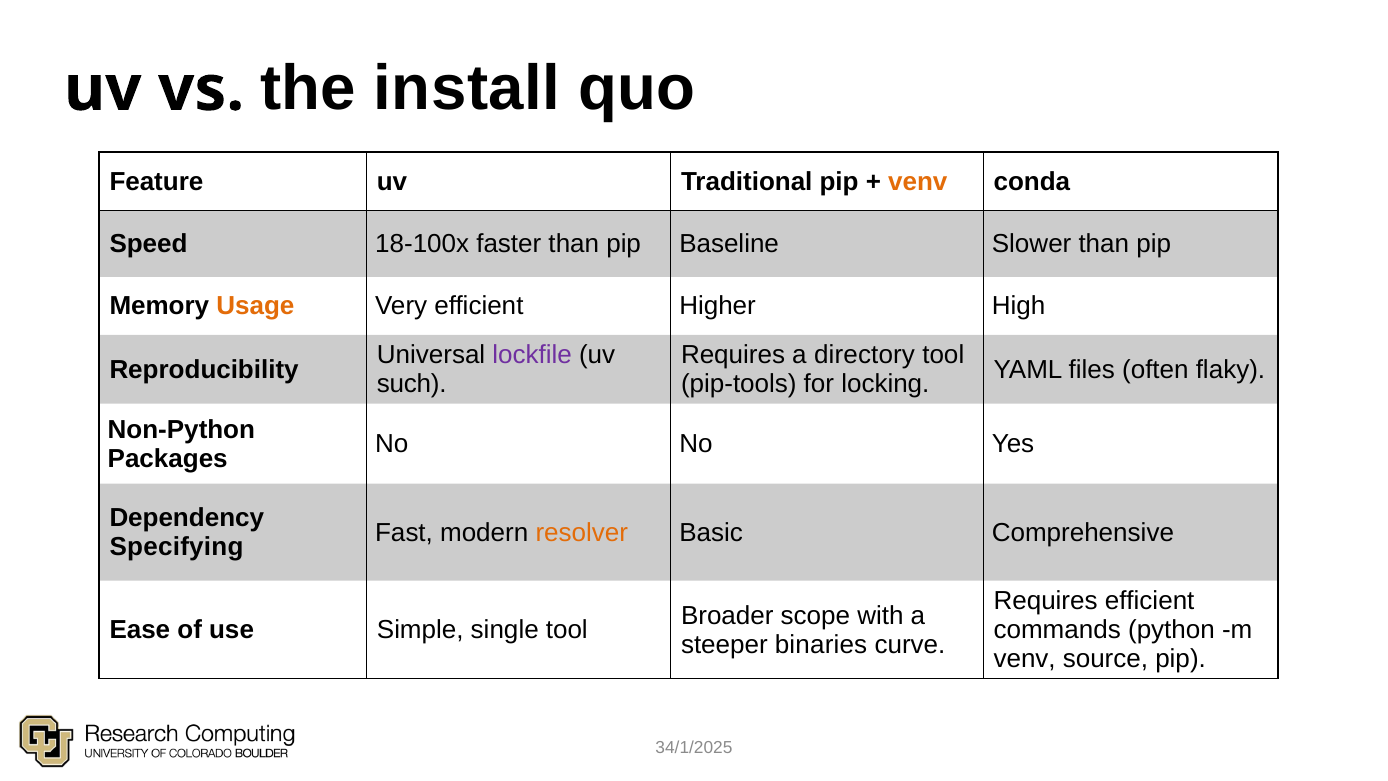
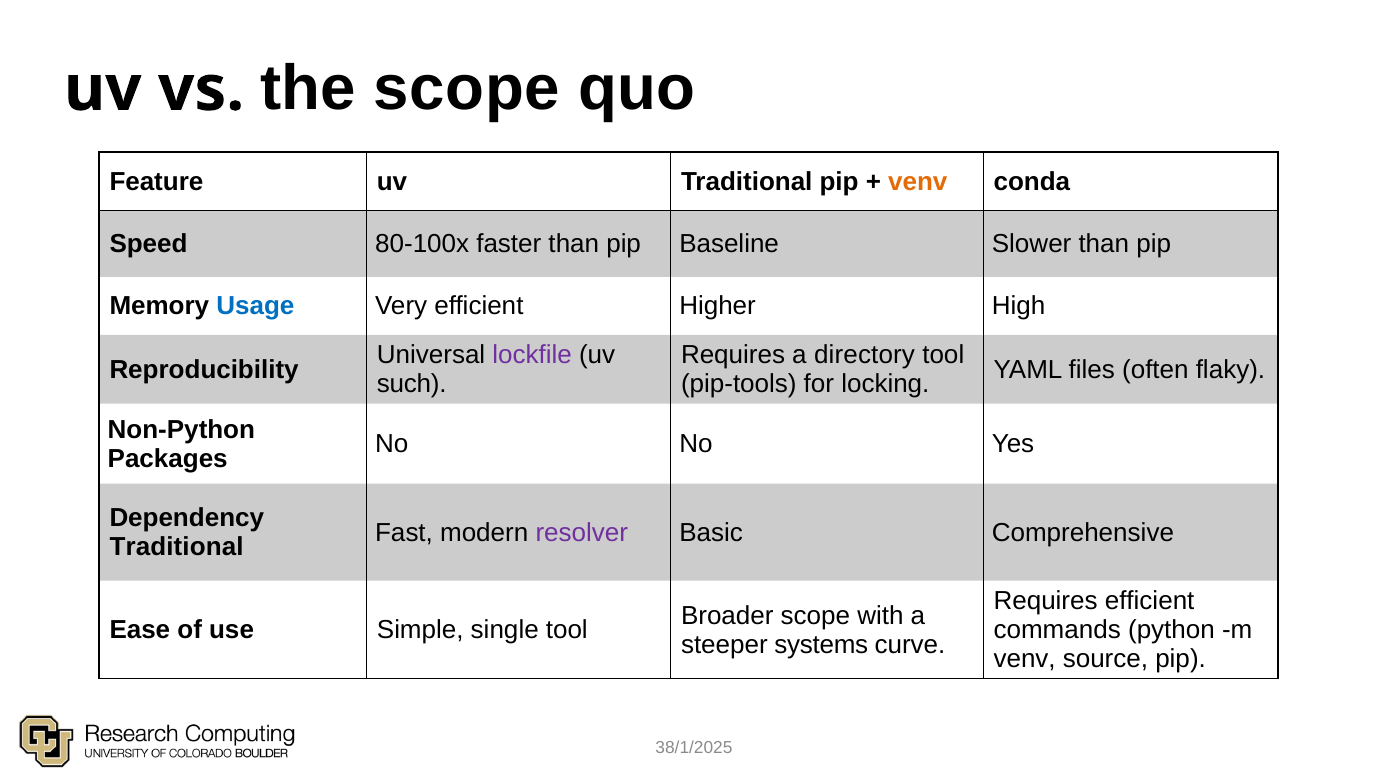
the install: install -> scope (467, 89)
18-100x: 18-100x -> 80-100x (422, 244)
Usage colour: orange -> blue (255, 306)
resolver colour: orange -> purple (582, 532)
Specifying: Specifying -> Traditional (177, 547)
binaries: binaries -> systems (821, 644)
34/1/2025: 34/1/2025 -> 38/1/2025 (694, 747)
